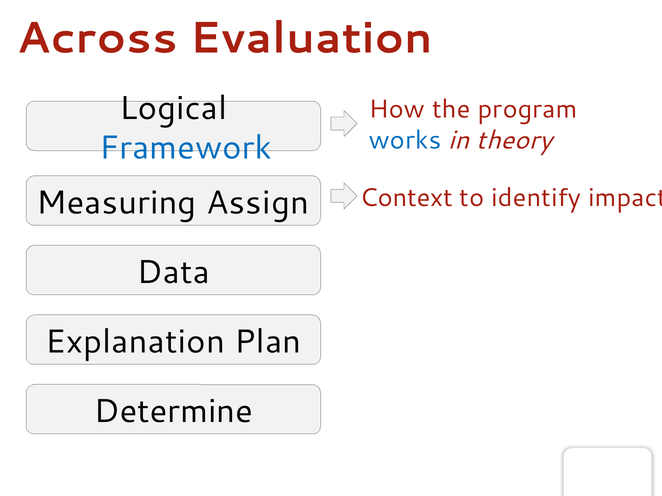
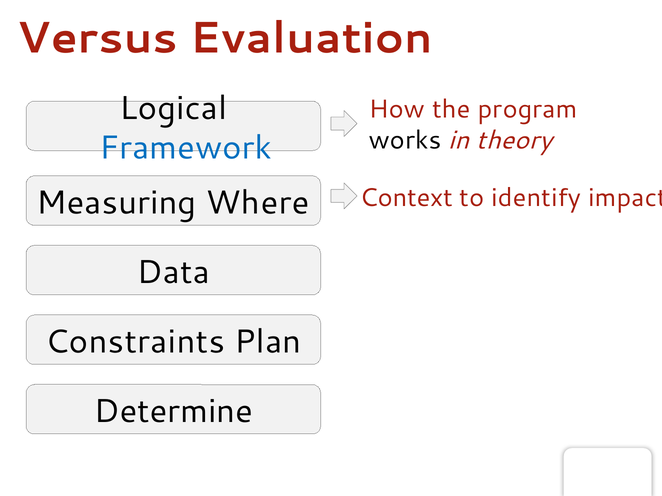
Across: Across -> Versus (97, 38)
works colour: blue -> black (405, 141)
Assign: Assign -> Where (258, 203)
Explanation: Explanation -> Constraints (135, 342)
